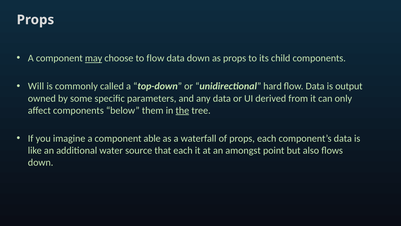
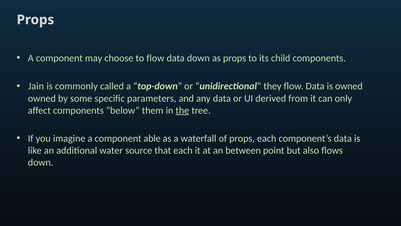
may underline: present -> none (94, 58)
Will: Will -> Jain (36, 86)
hard: hard -> they (272, 86)
is output: output -> owned (349, 86)
amongst: amongst -> between (243, 150)
